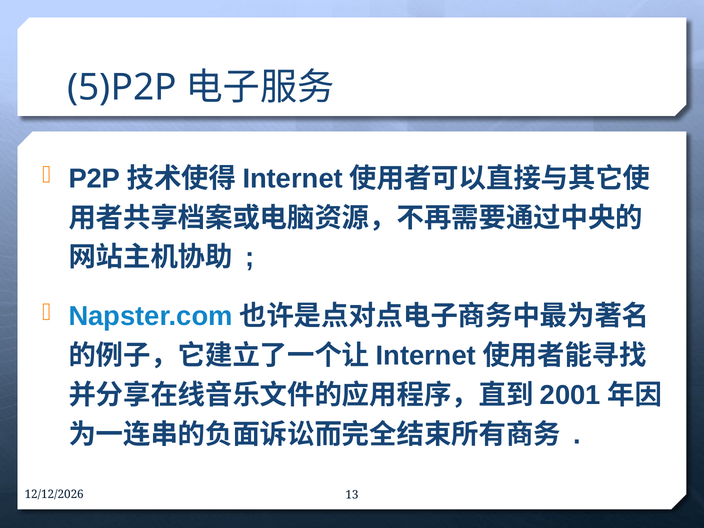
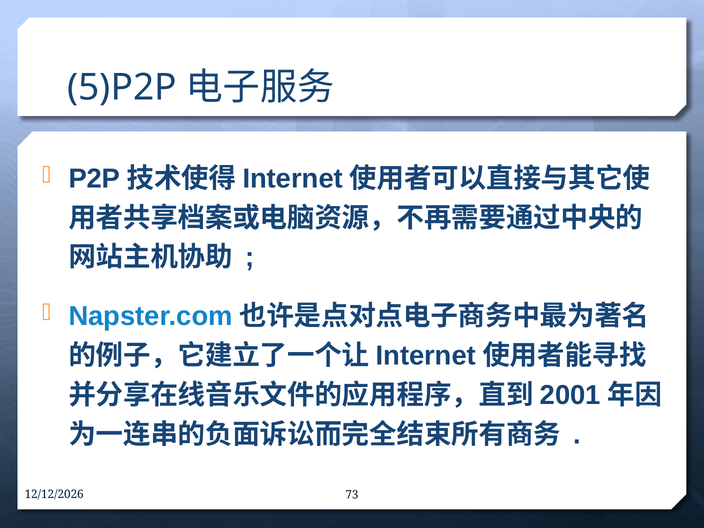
13: 13 -> 73 (352, 495)
